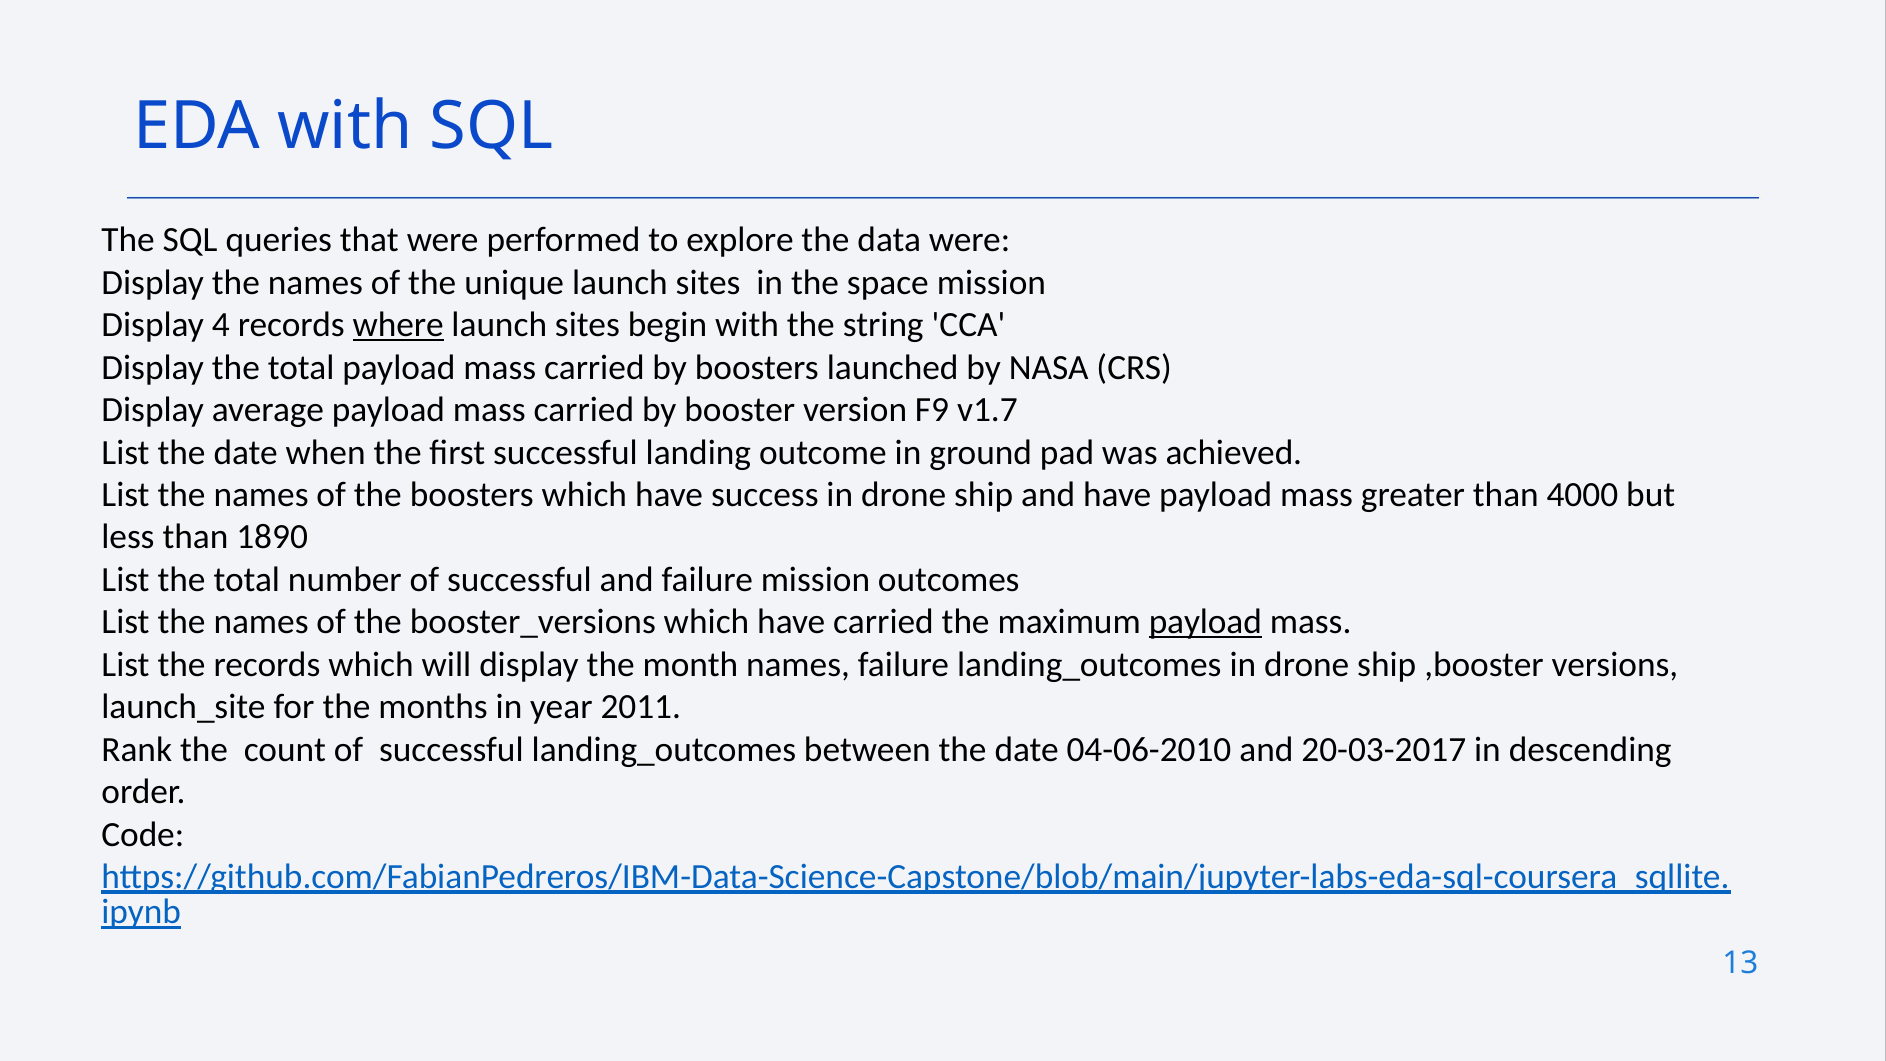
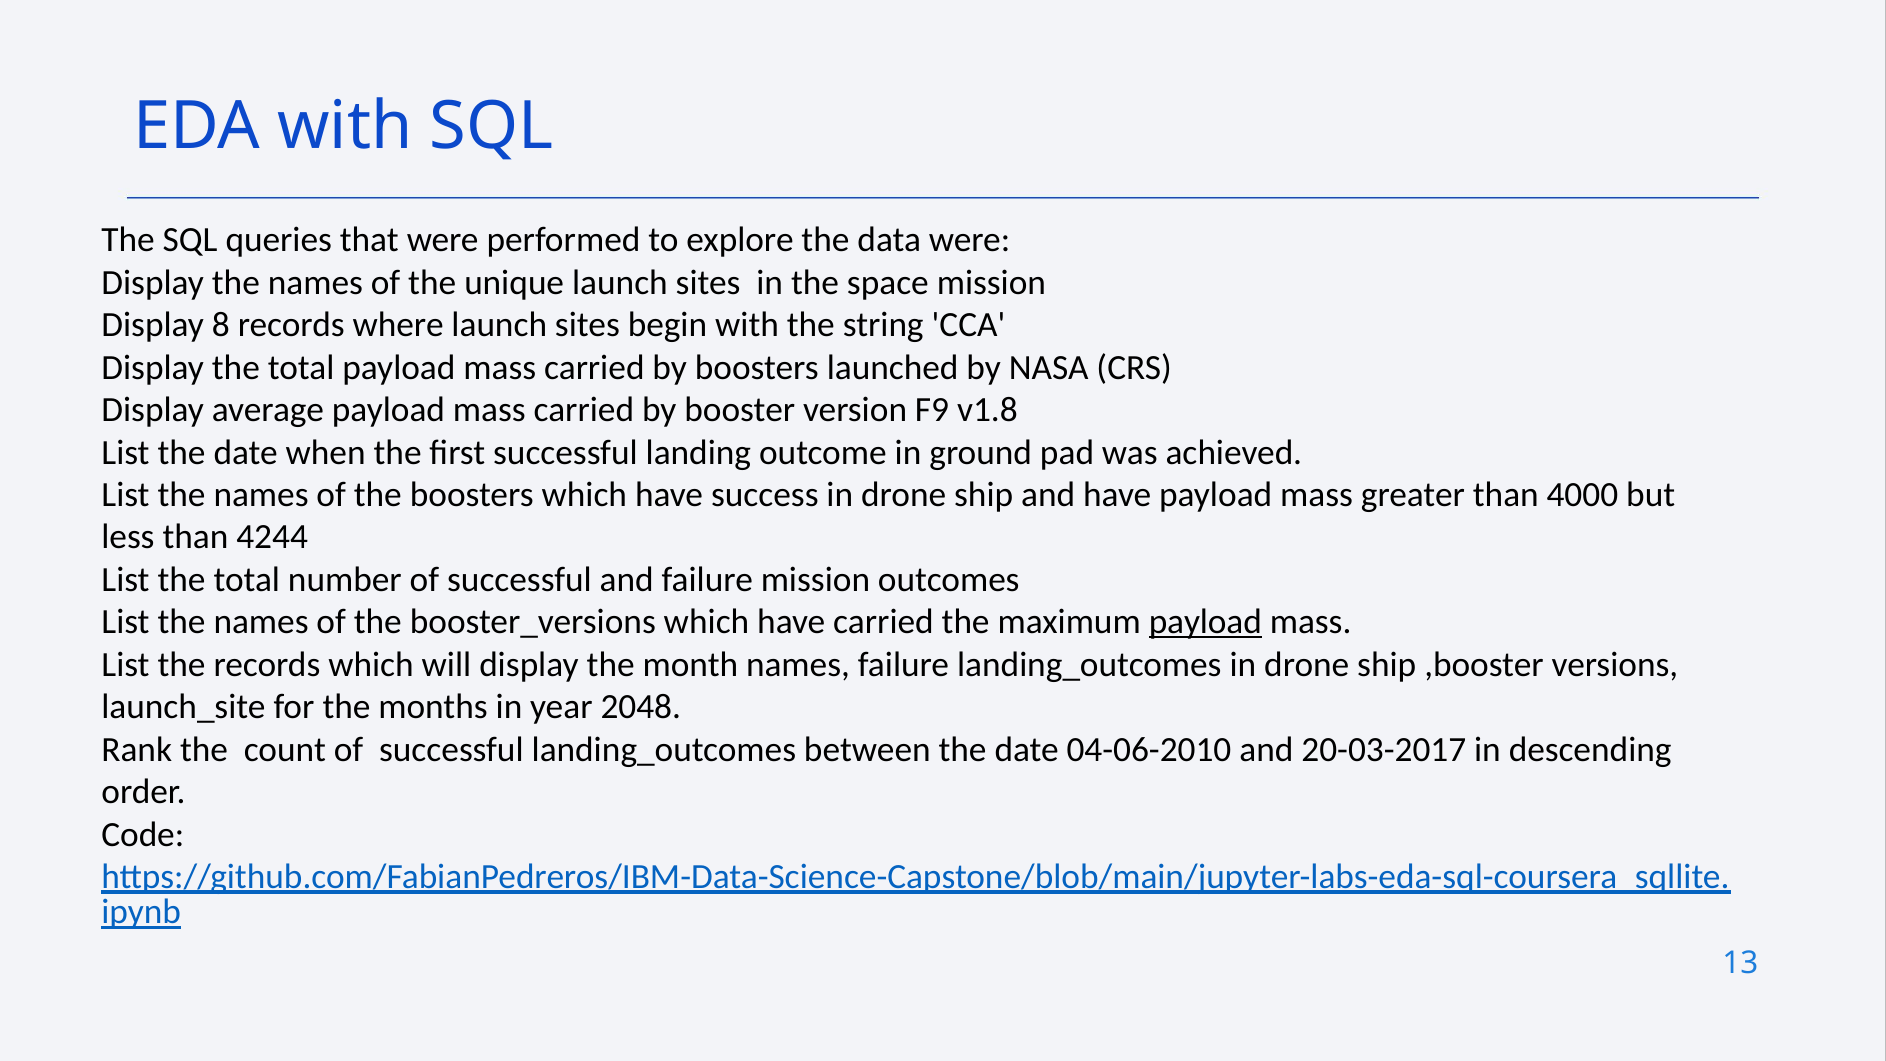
4: 4 -> 8 (221, 325)
where underline: present -> none (398, 325)
v1.7: v1.7 -> v1.8 (987, 410)
1890: 1890 -> 4244 (272, 537)
2011: 2011 -> 2048 (641, 707)
